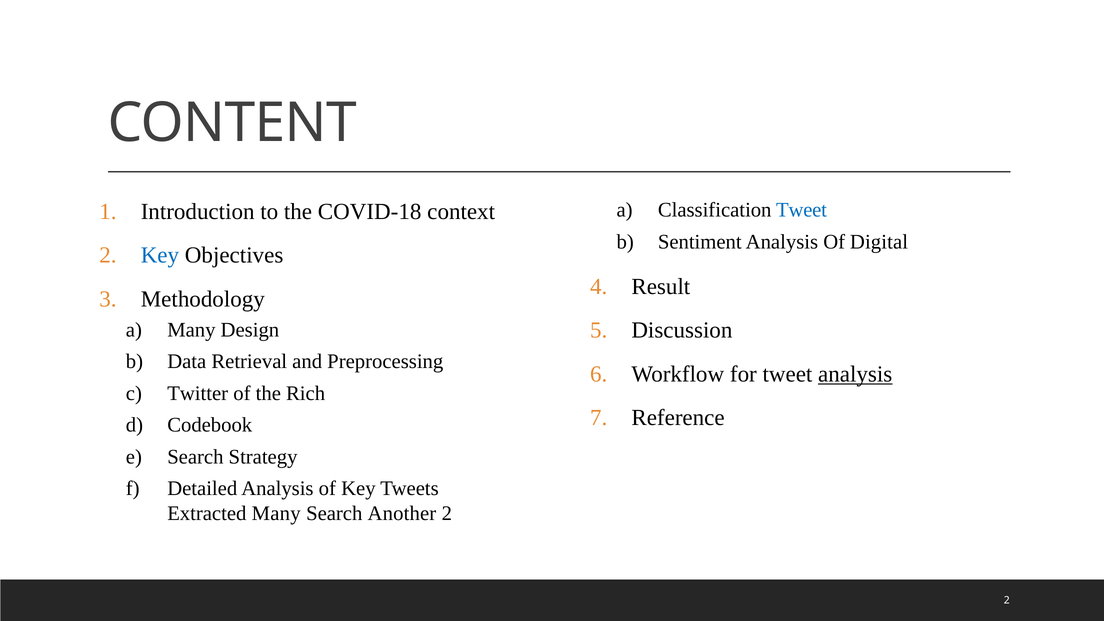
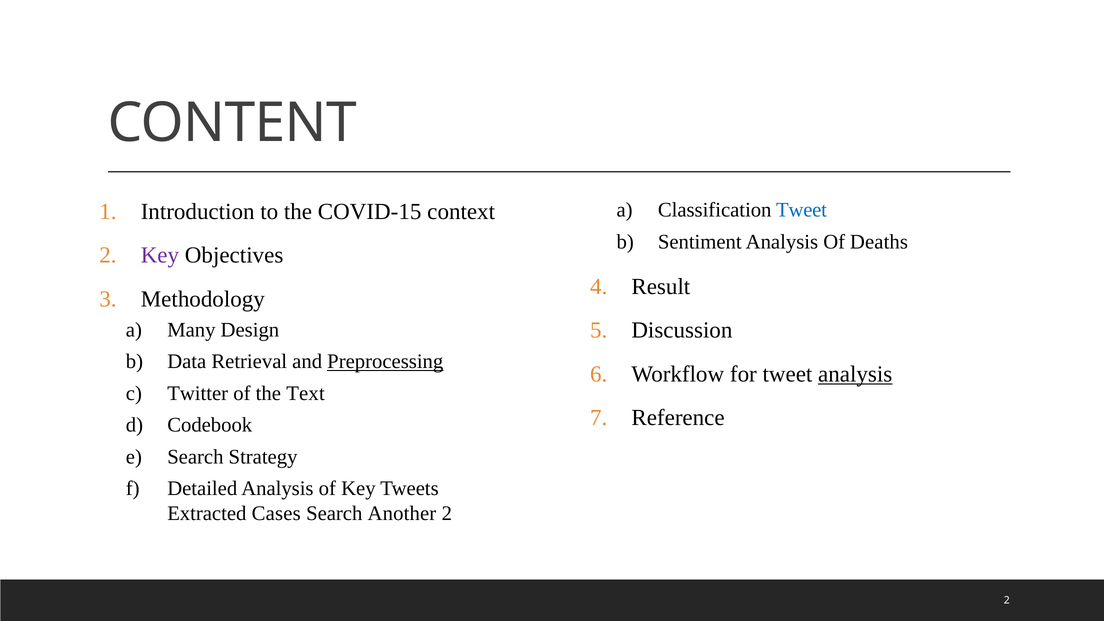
COVID-18: COVID-18 -> COVID-15 (370, 212)
Digital: Digital -> Deaths (879, 242)
Key colour: blue -> purple (160, 255)
Preprocessing underline: none -> present (385, 362)
Rich: Rich -> Text (306, 393)
Extracted Many: Many -> Cases (276, 513)
